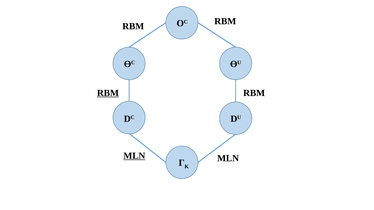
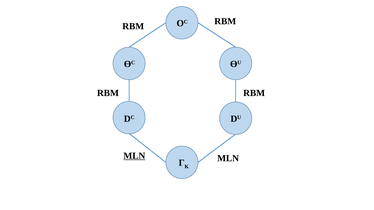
RBM underline: present -> none (108, 93)
